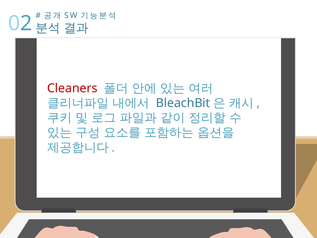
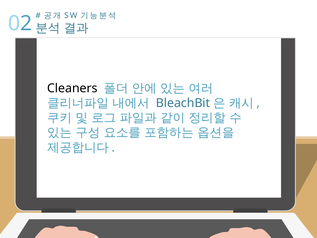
Cleaners colour: red -> black (72, 88)
